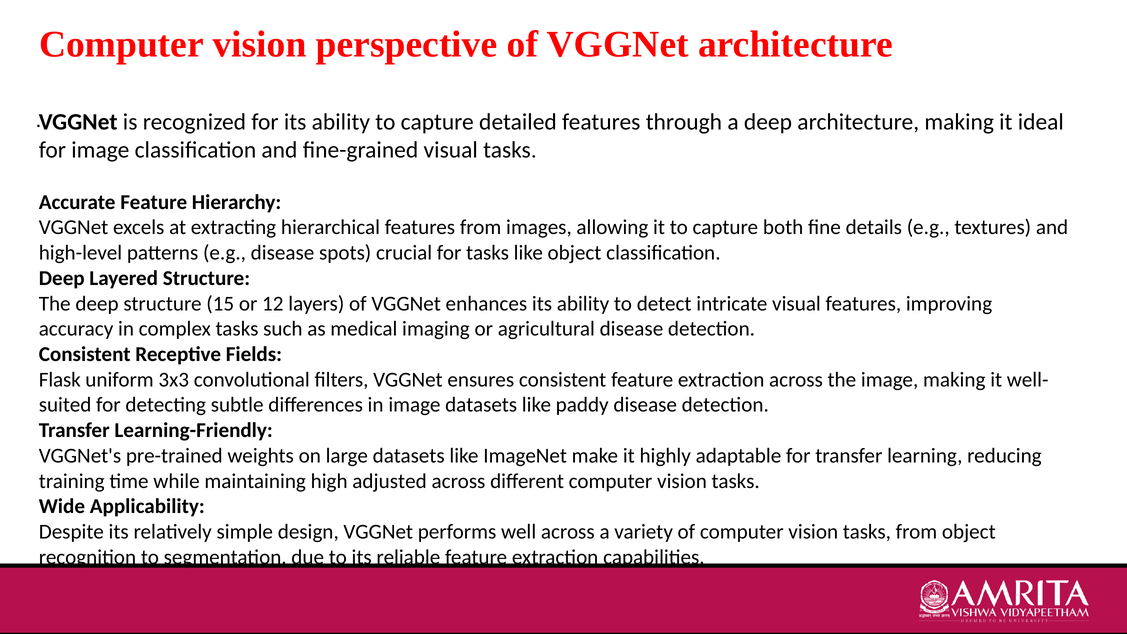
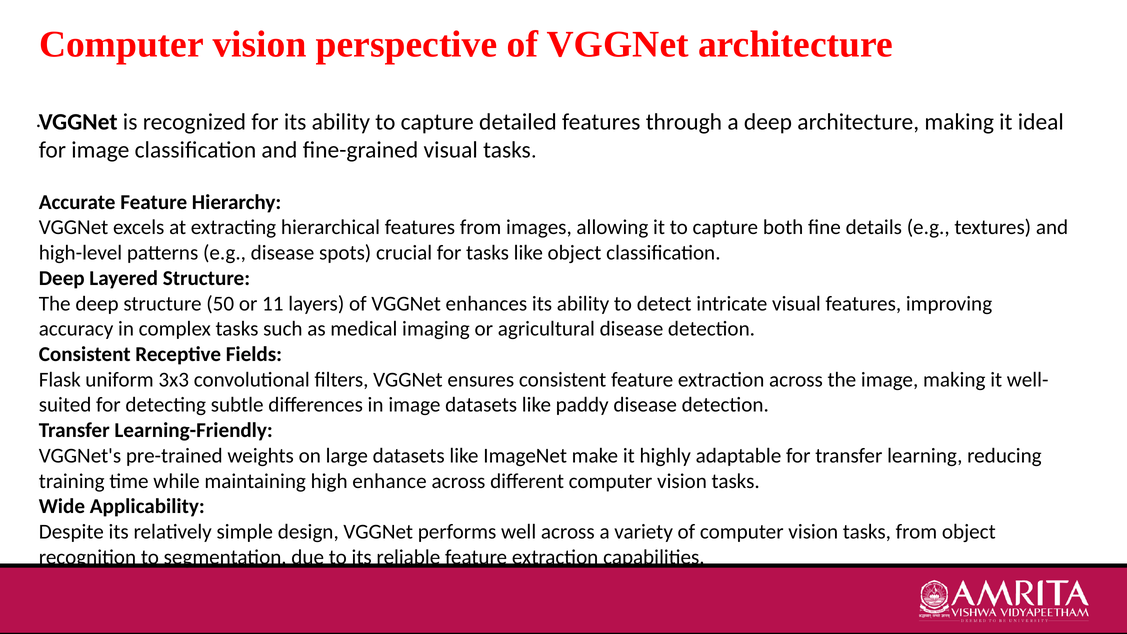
15: 15 -> 50 (220, 304)
12: 12 -> 11 (273, 304)
adjusted: adjusted -> enhance (389, 481)
